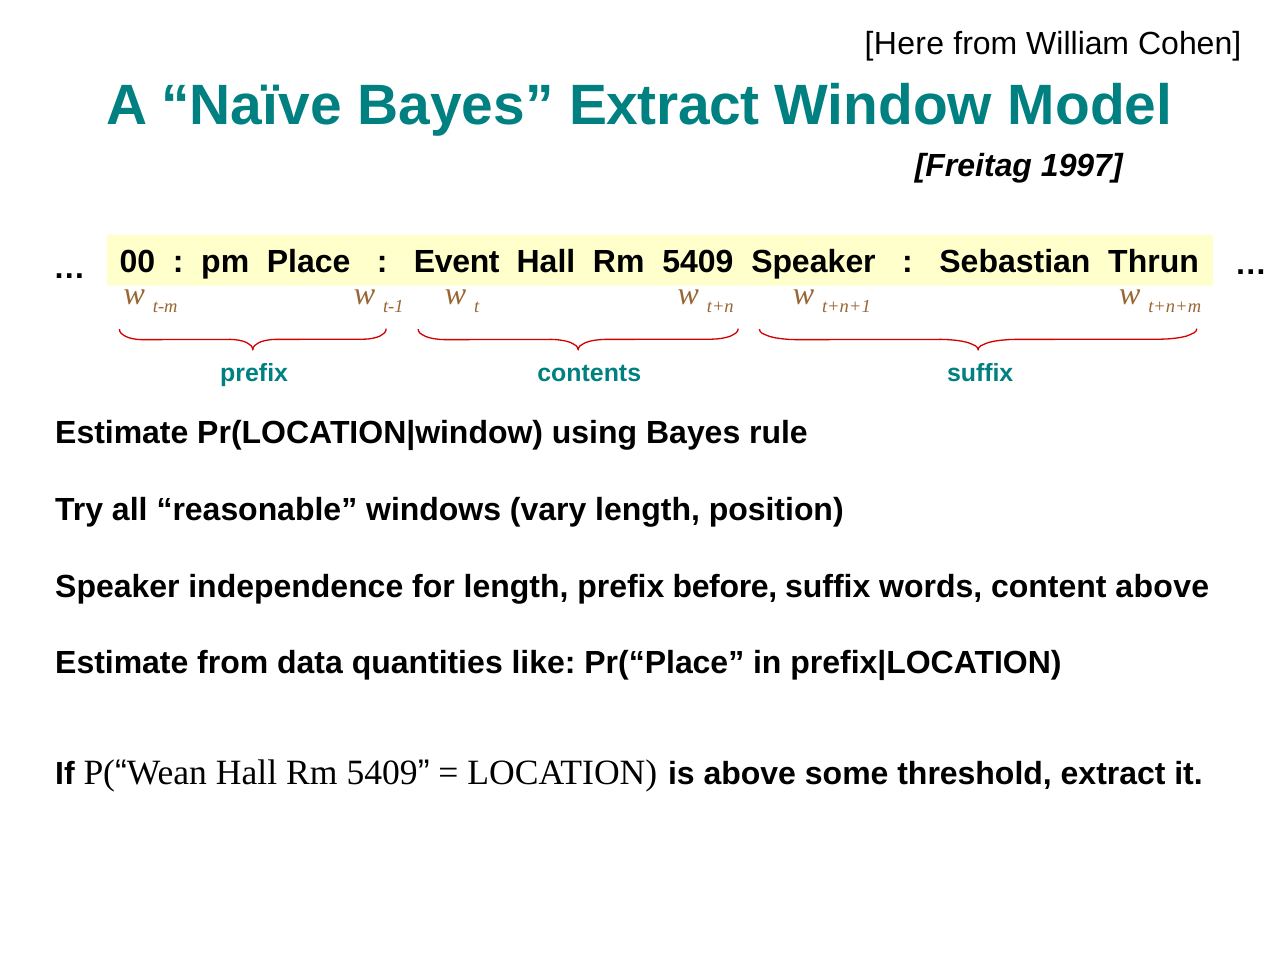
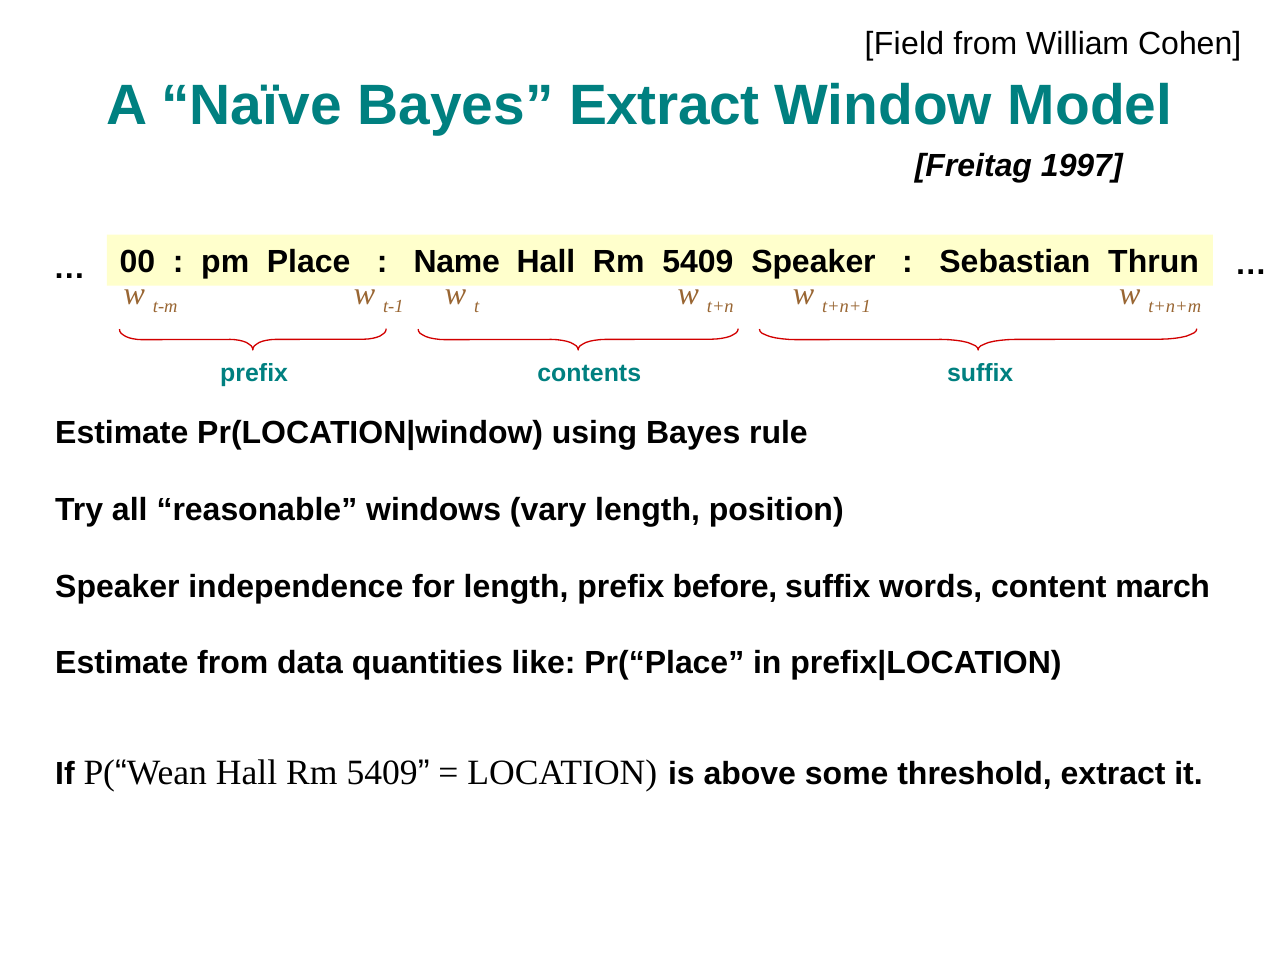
Here: Here -> Field (904, 44)
Event: Event -> Name (457, 262)
content above: above -> march (1163, 587)
